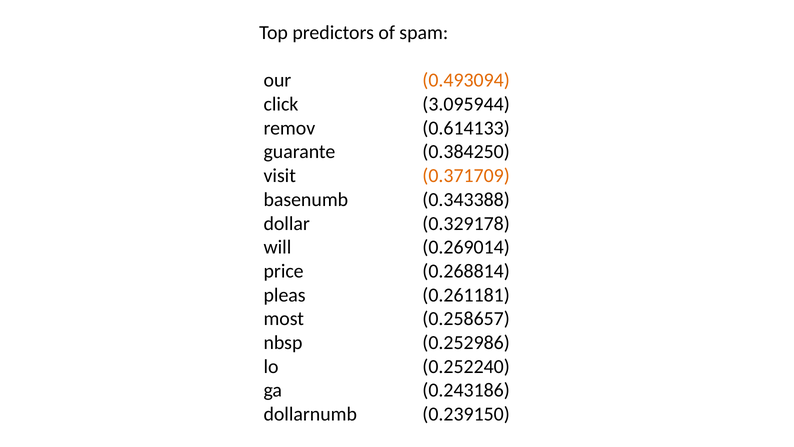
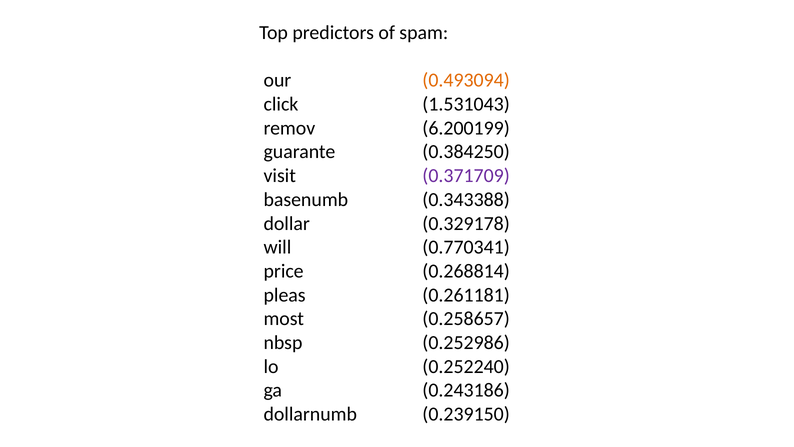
3.095944: 3.095944 -> 1.531043 (466, 104)
0.614133: 0.614133 -> 6.200199 (466, 128)
0.371709 colour: orange -> purple (466, 176)
0.269014: 0.269014 -> 0.770341 (466, 247)
